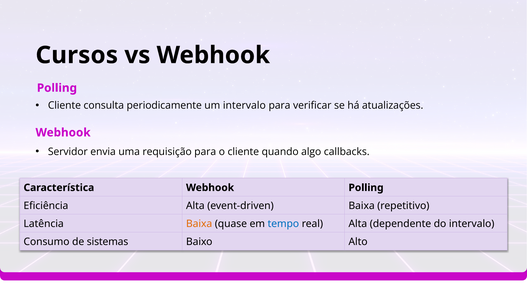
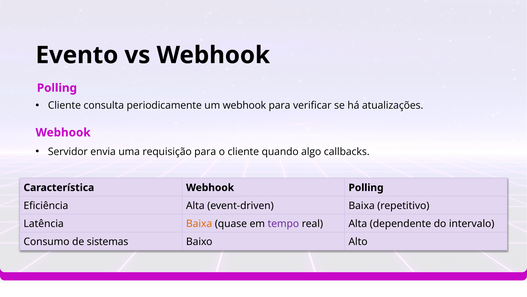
Cursos: Cursos -> Evento (77, 55)
um intervalo: intervalo -> webhook (244, 105)
tempo colour: blue -> purple (283, 223)
